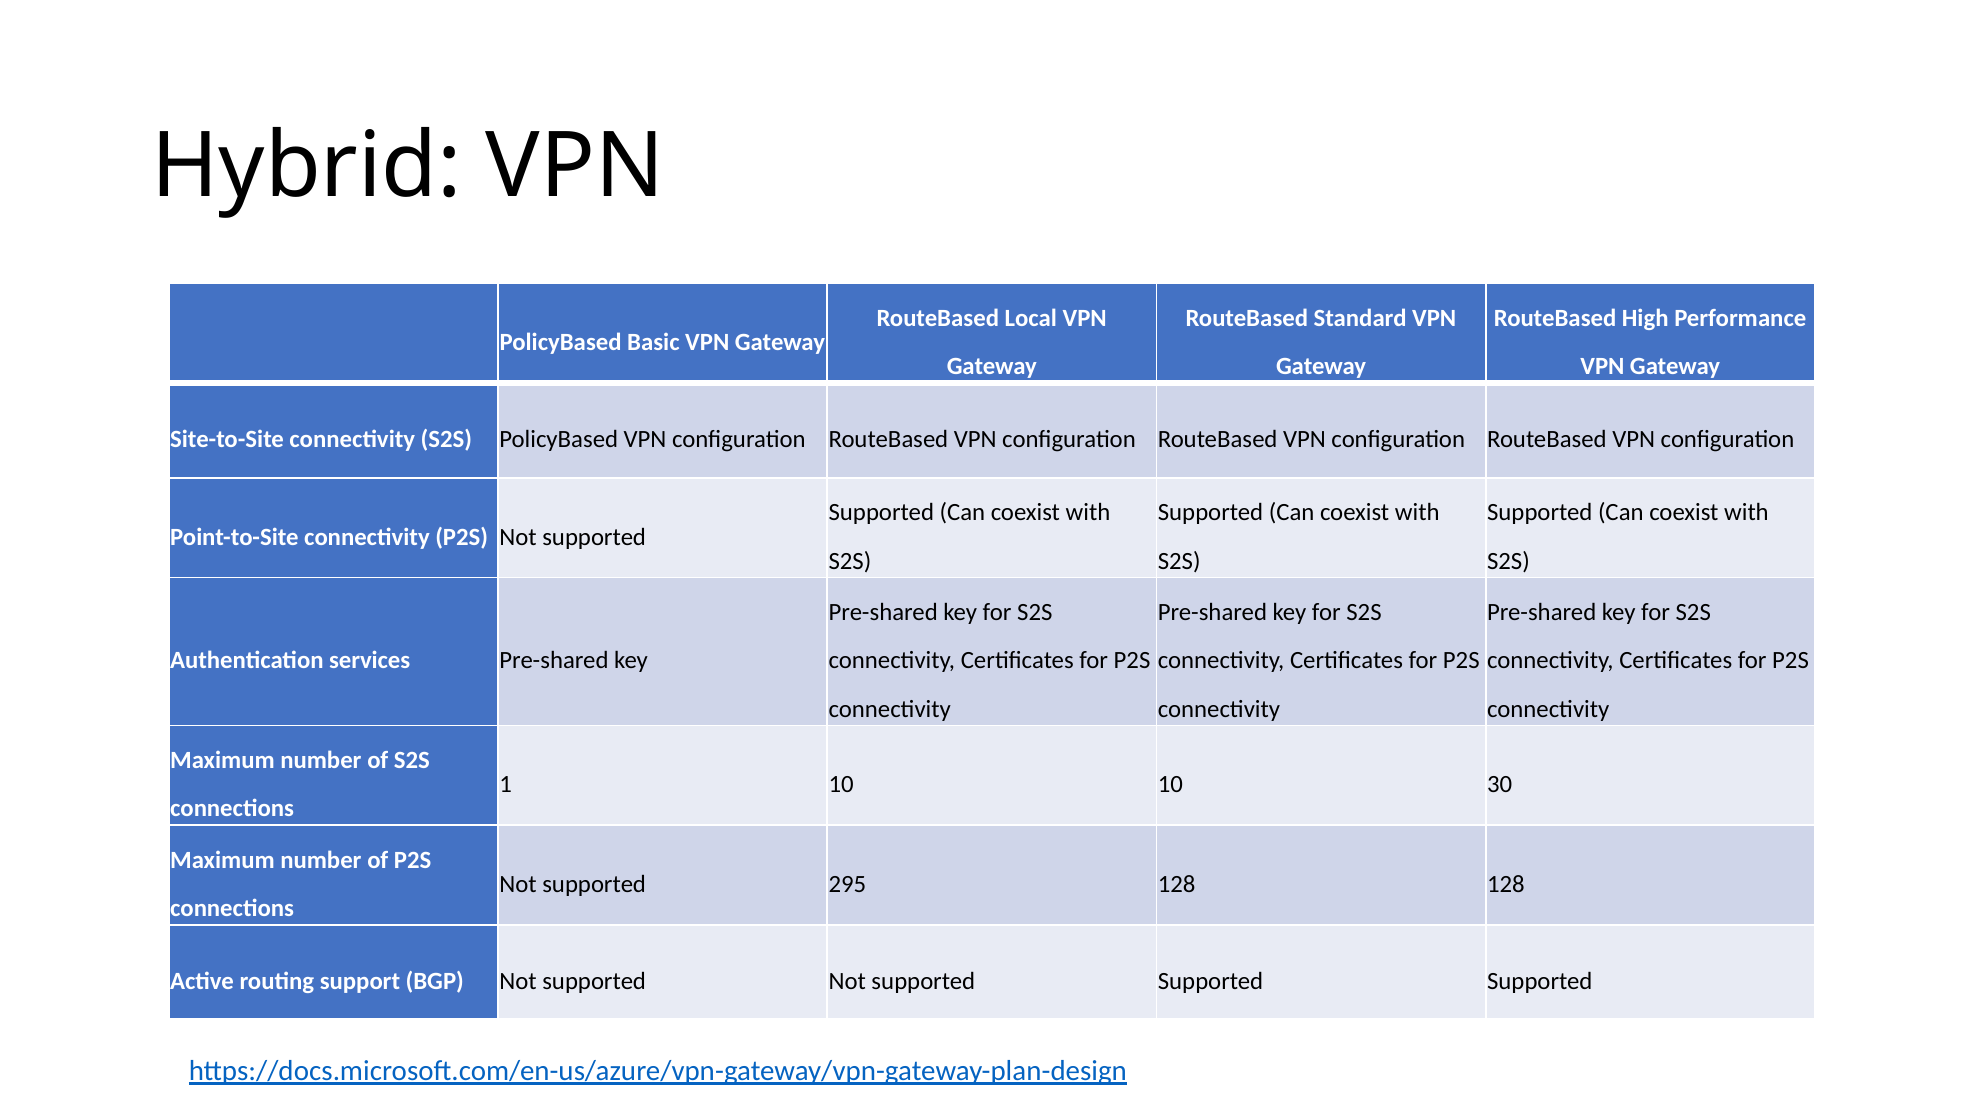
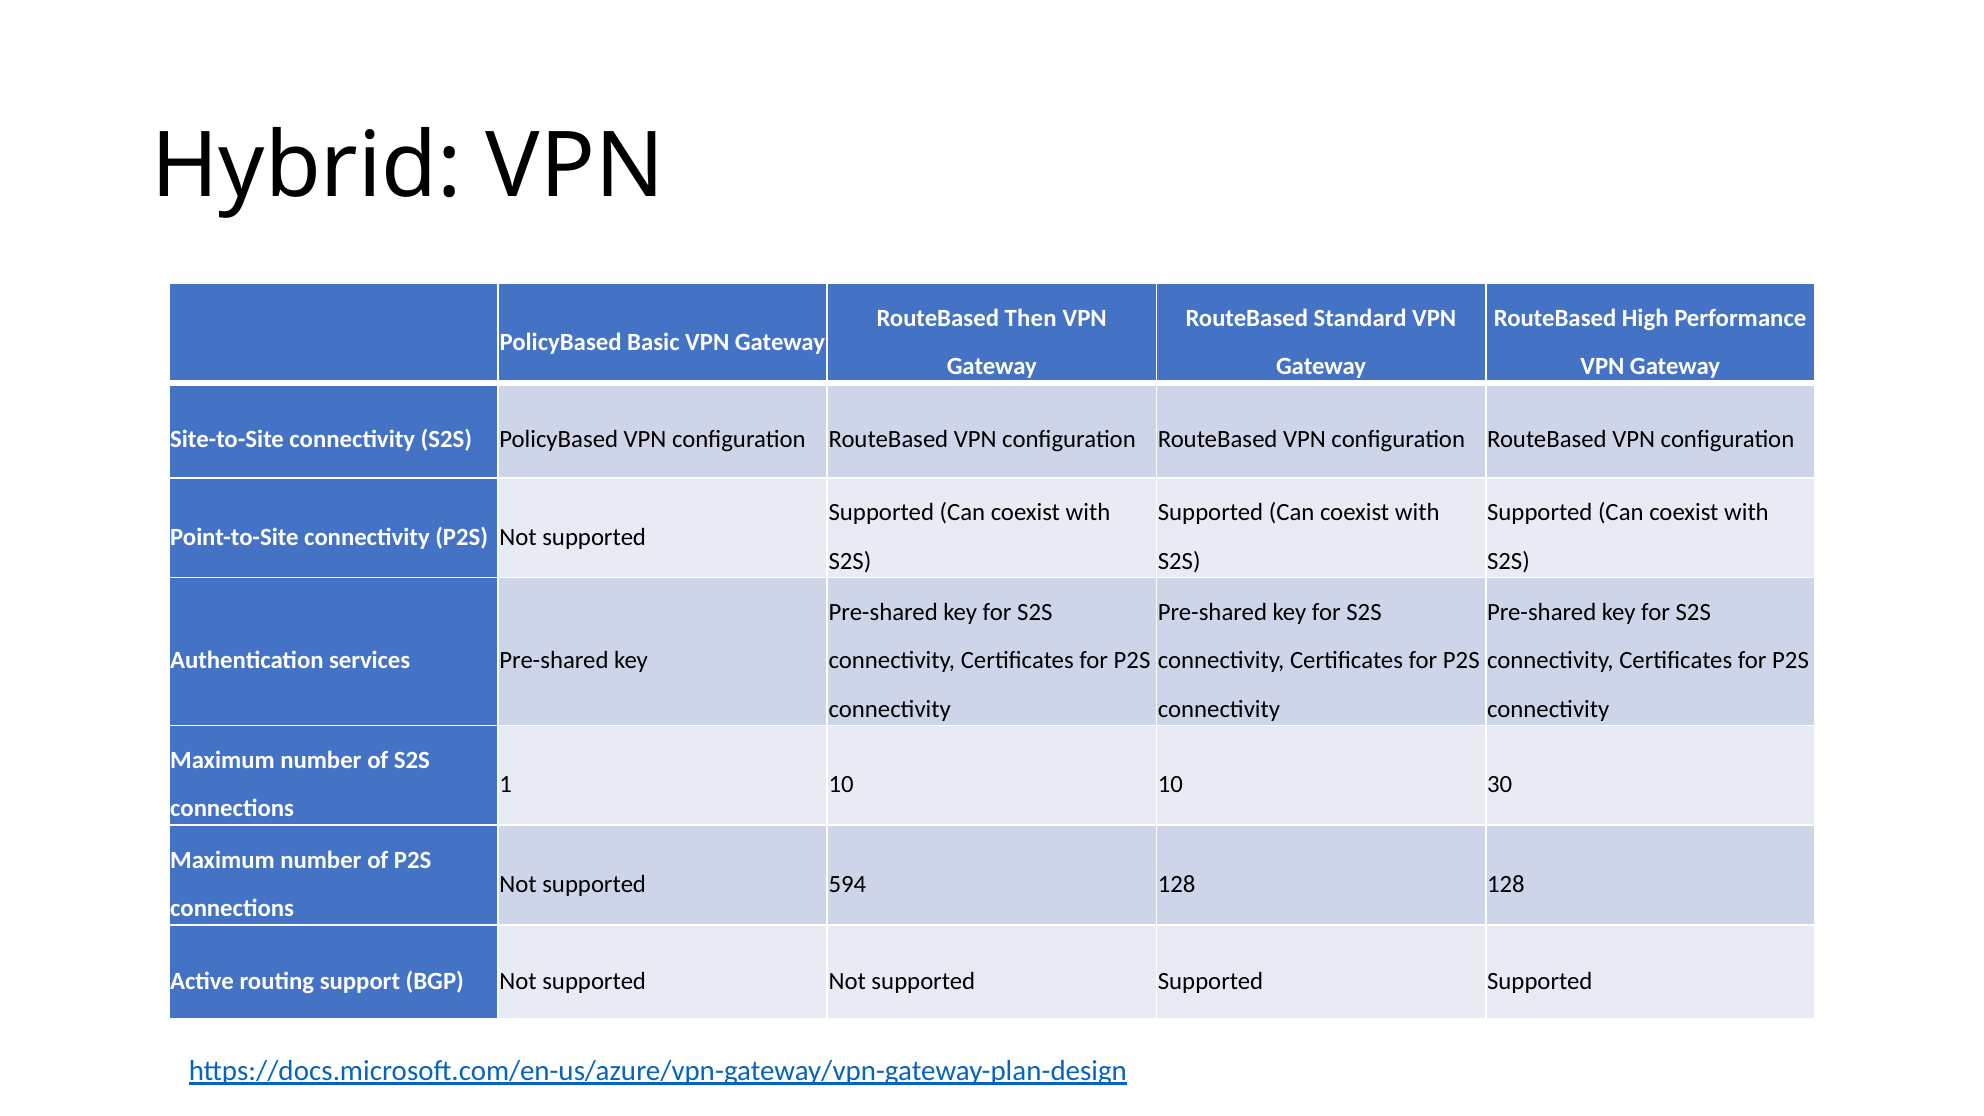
Local: Local -> Then (1031, 318)
295: 295 -> 594 (847, 884)
